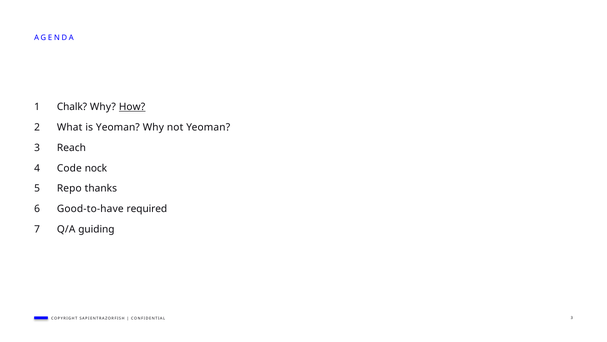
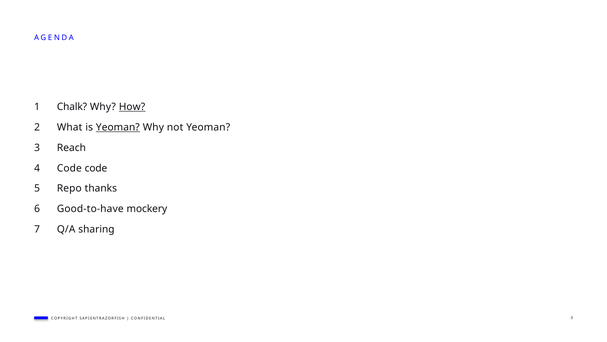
Yeoman underline: none -> present (118, 127)
Code nock: nock -> code (96, 168)
required: required -> mockery (147, 209)
guiding: guiding -> sharing (96, 229)
